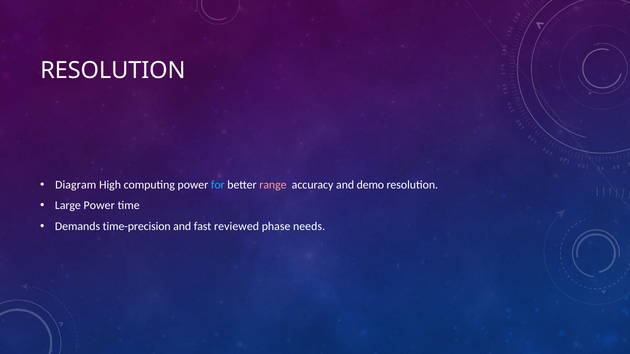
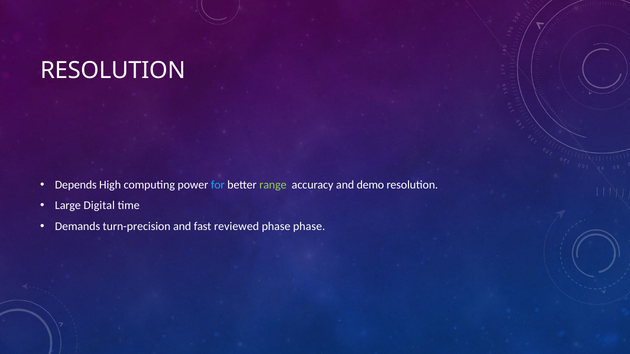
Diagram: Diagram -> Depends (76, 185)
range colour: pink -> light green (273, 185)
Large Power: Power -> Digital (99, 206)
time-precision: time-precision -> turn-precision (137, 227)
phase needs: needs -> phase (309, 227)
